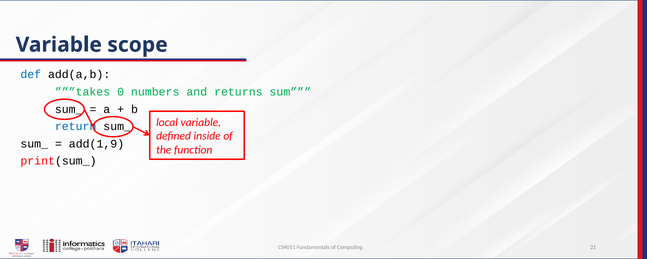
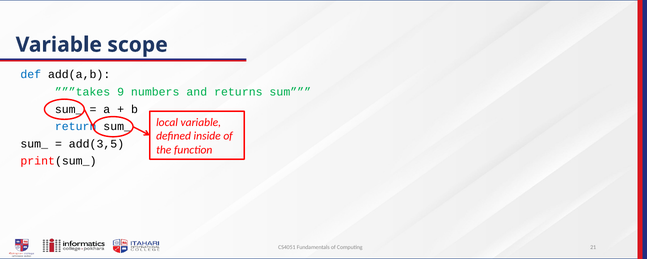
0: 0 -> 9 (121, 92)
add(1,9: add(1,9 -> add(3,5 (97, 144)
